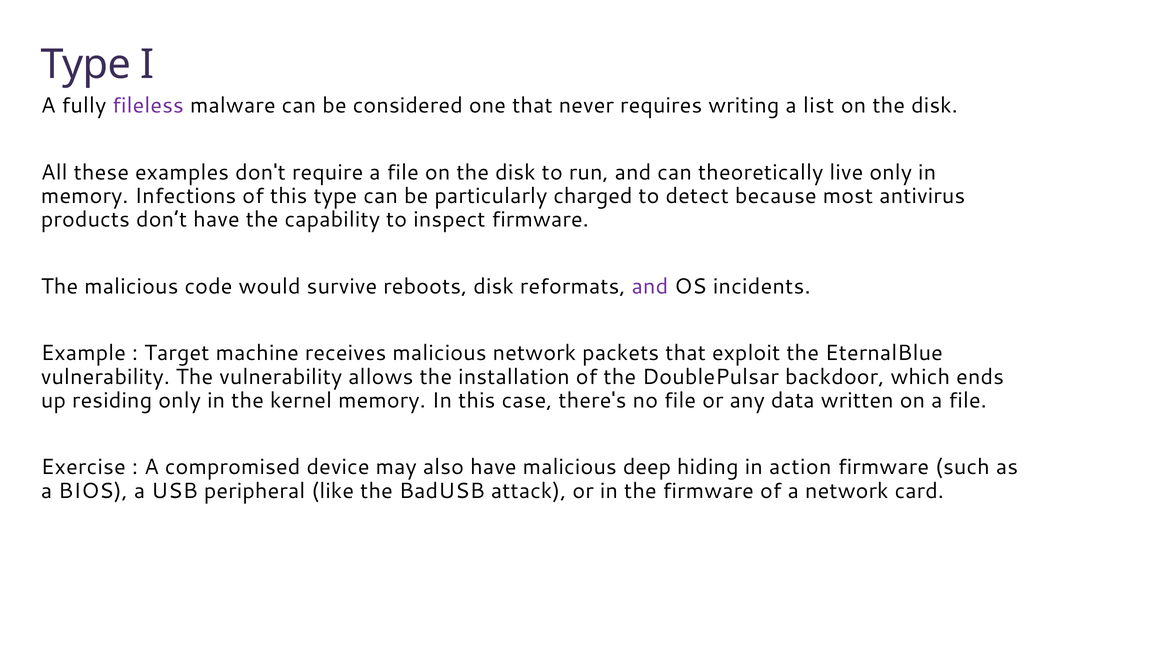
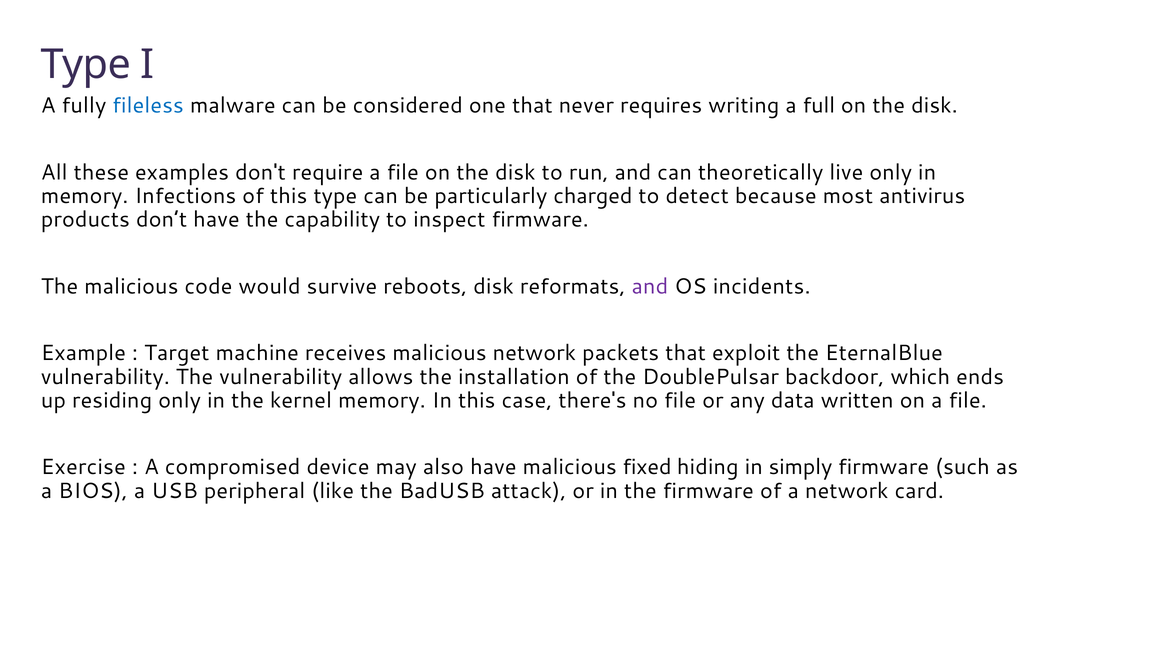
fileless colour: purple -> blue (148, 106)
list: list -> full (819, 106)
deep: deep -> fixed (647, 467)
action: action -> simply (800, 467)
